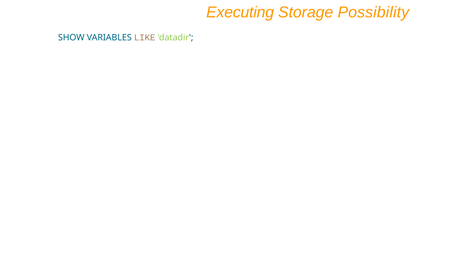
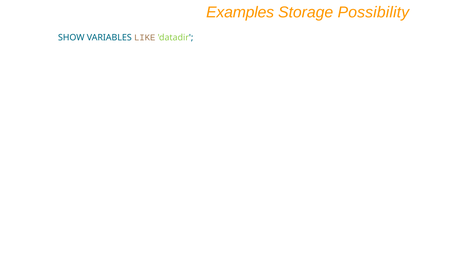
Executing: Executing -> Examples (240, 12)
